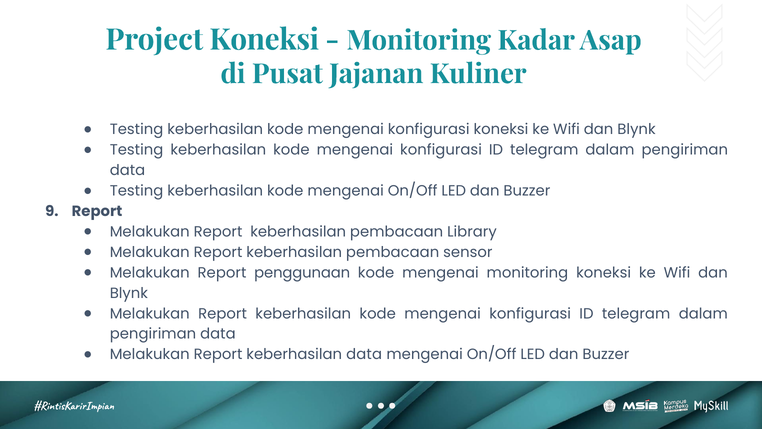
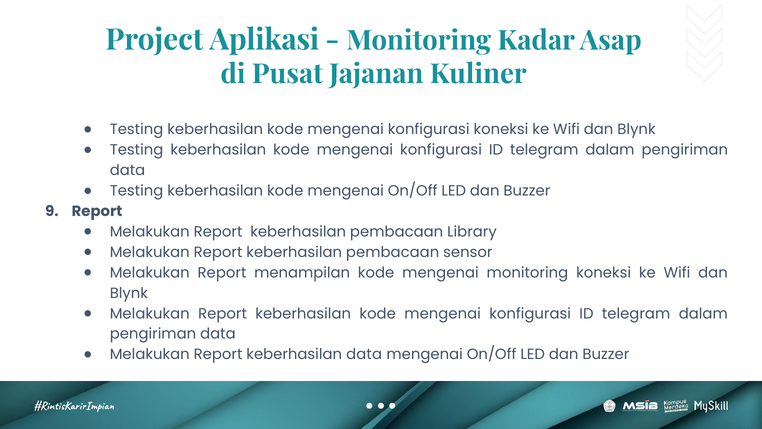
Project Koneksi: Koneksi -> Aplikasi (264, 40)
penggunaan: penggunaan -> menampilan (302, 272)
